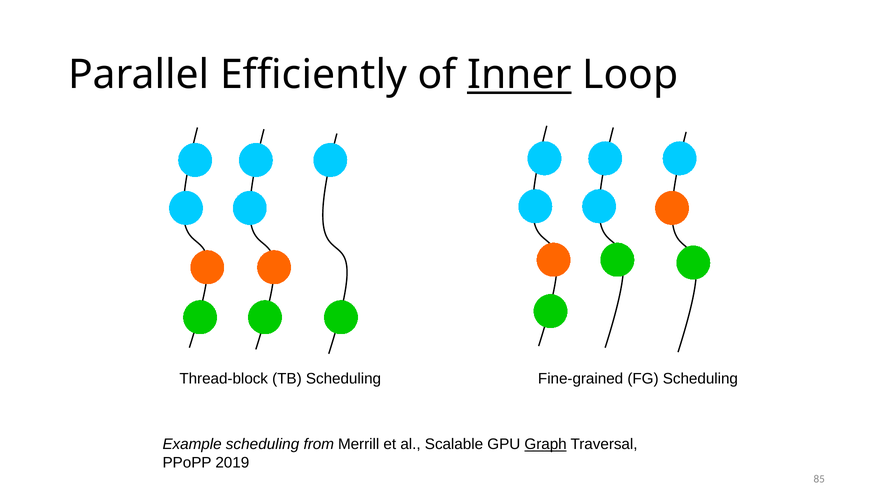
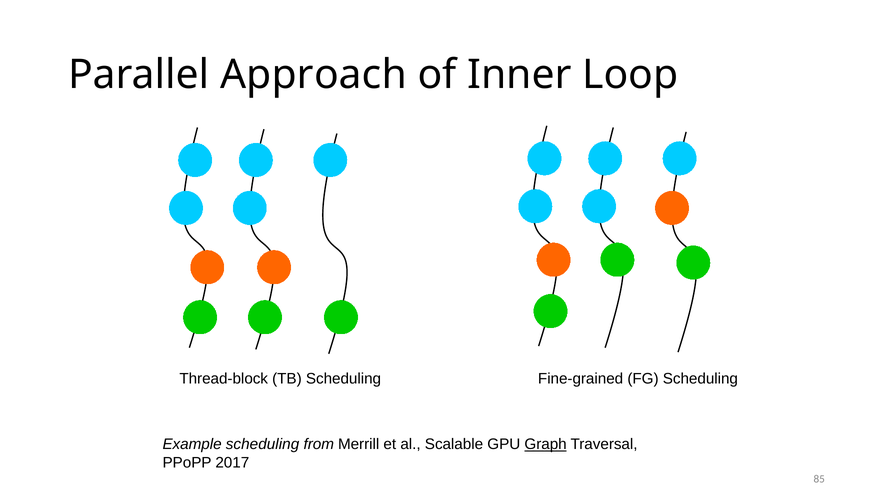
Efficiently: Efficiently -> Approach (314, 75)
Inner underline: present -> none (519, 75)
2019: 2019 -> 2017 (232, 463)
